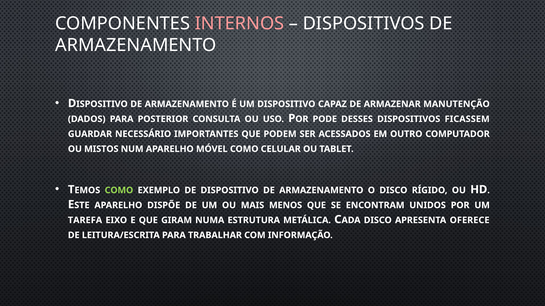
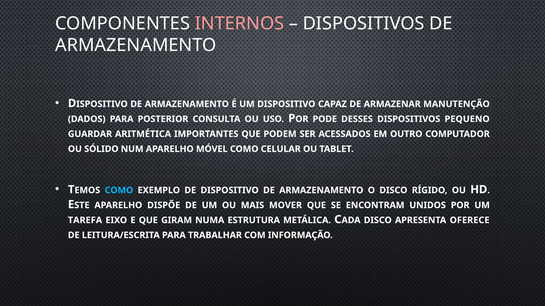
FICASSEM: FICASSEM -> PEQUENO (467, 119)
NECESSÁRIO: NECESSÁRIO -> ARITMÉTICA (143, 134)
MISTOS: MISTOS -> SÓLIDO (101, 149)
COMO colour: light green -> light blue (119, 191)
MENOS: MENOS -> MOVER (286, 206)
